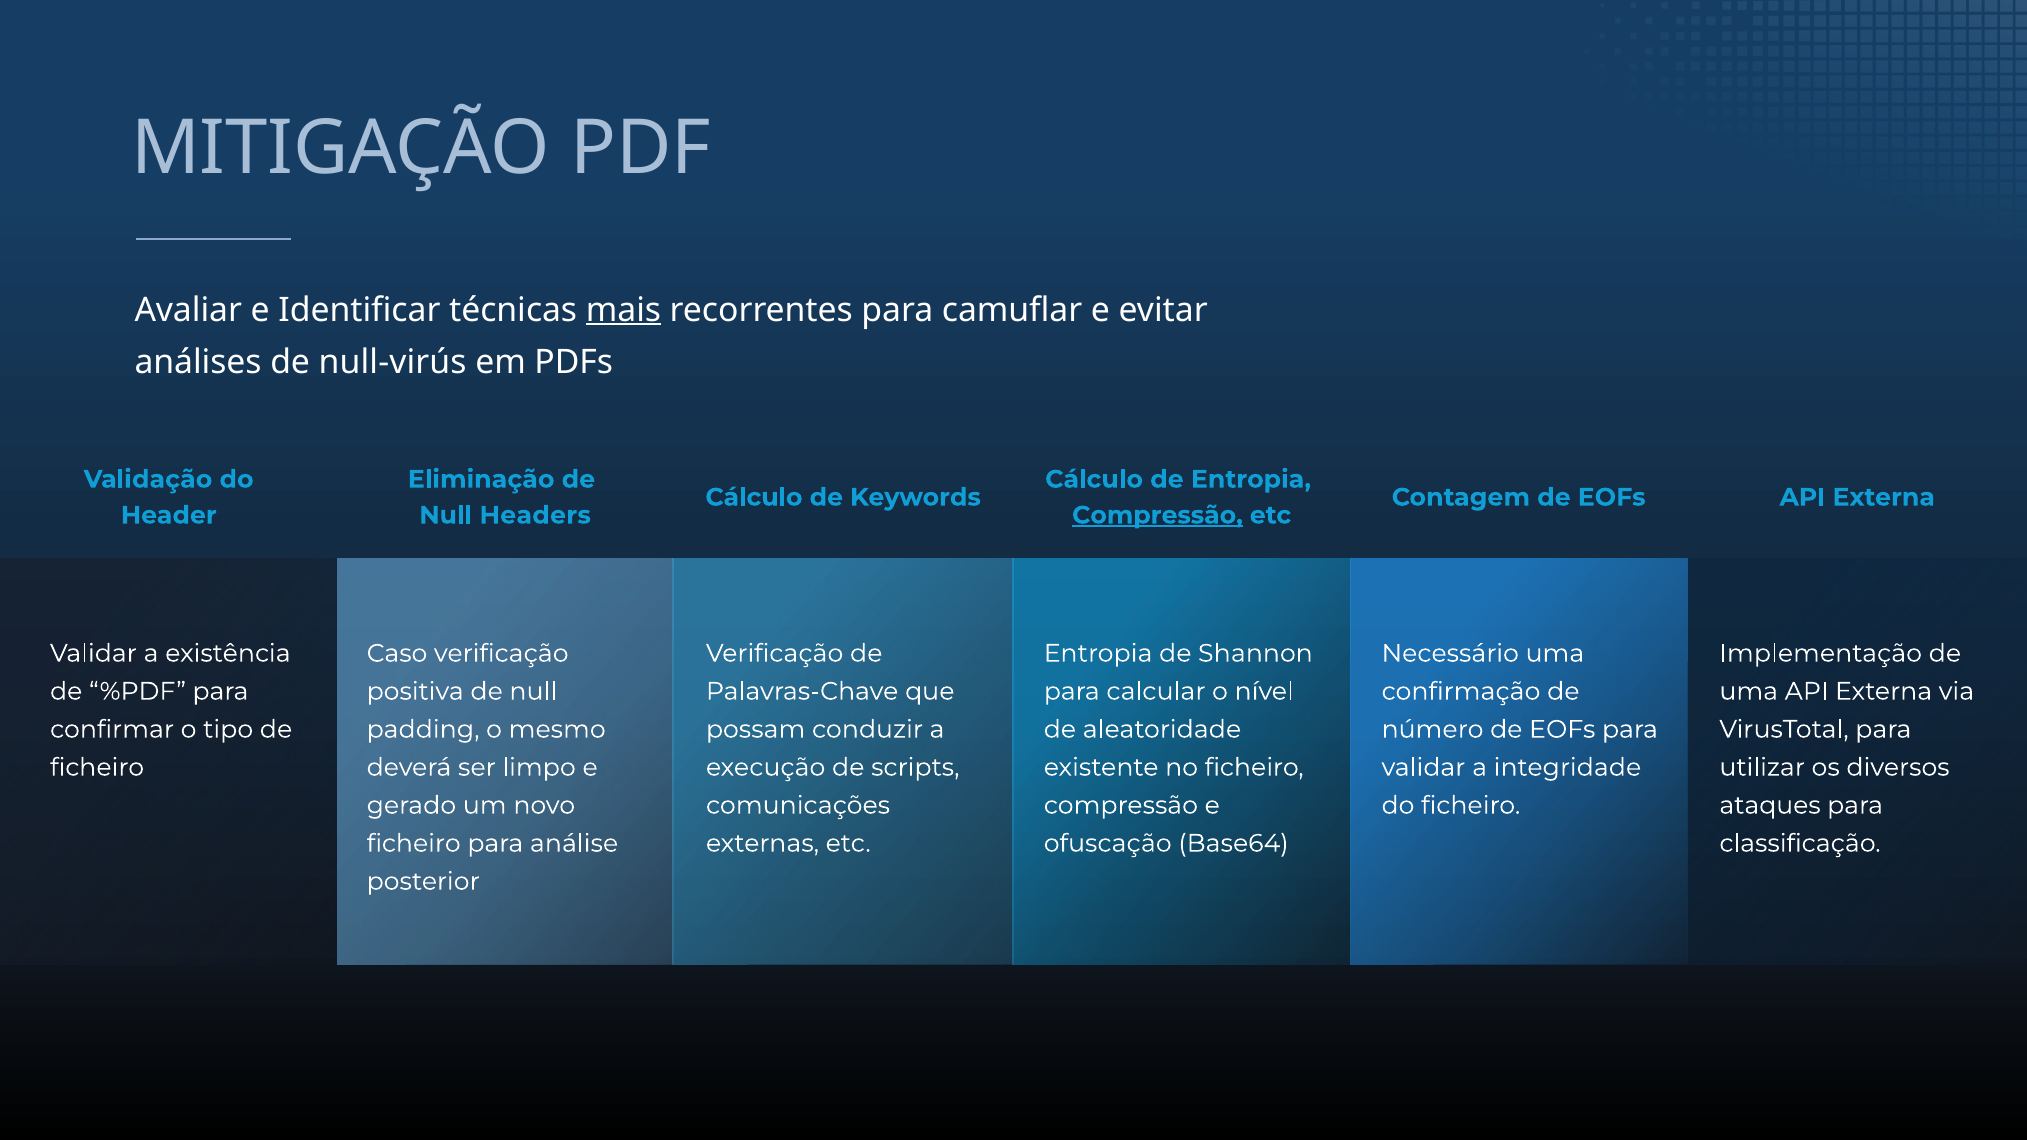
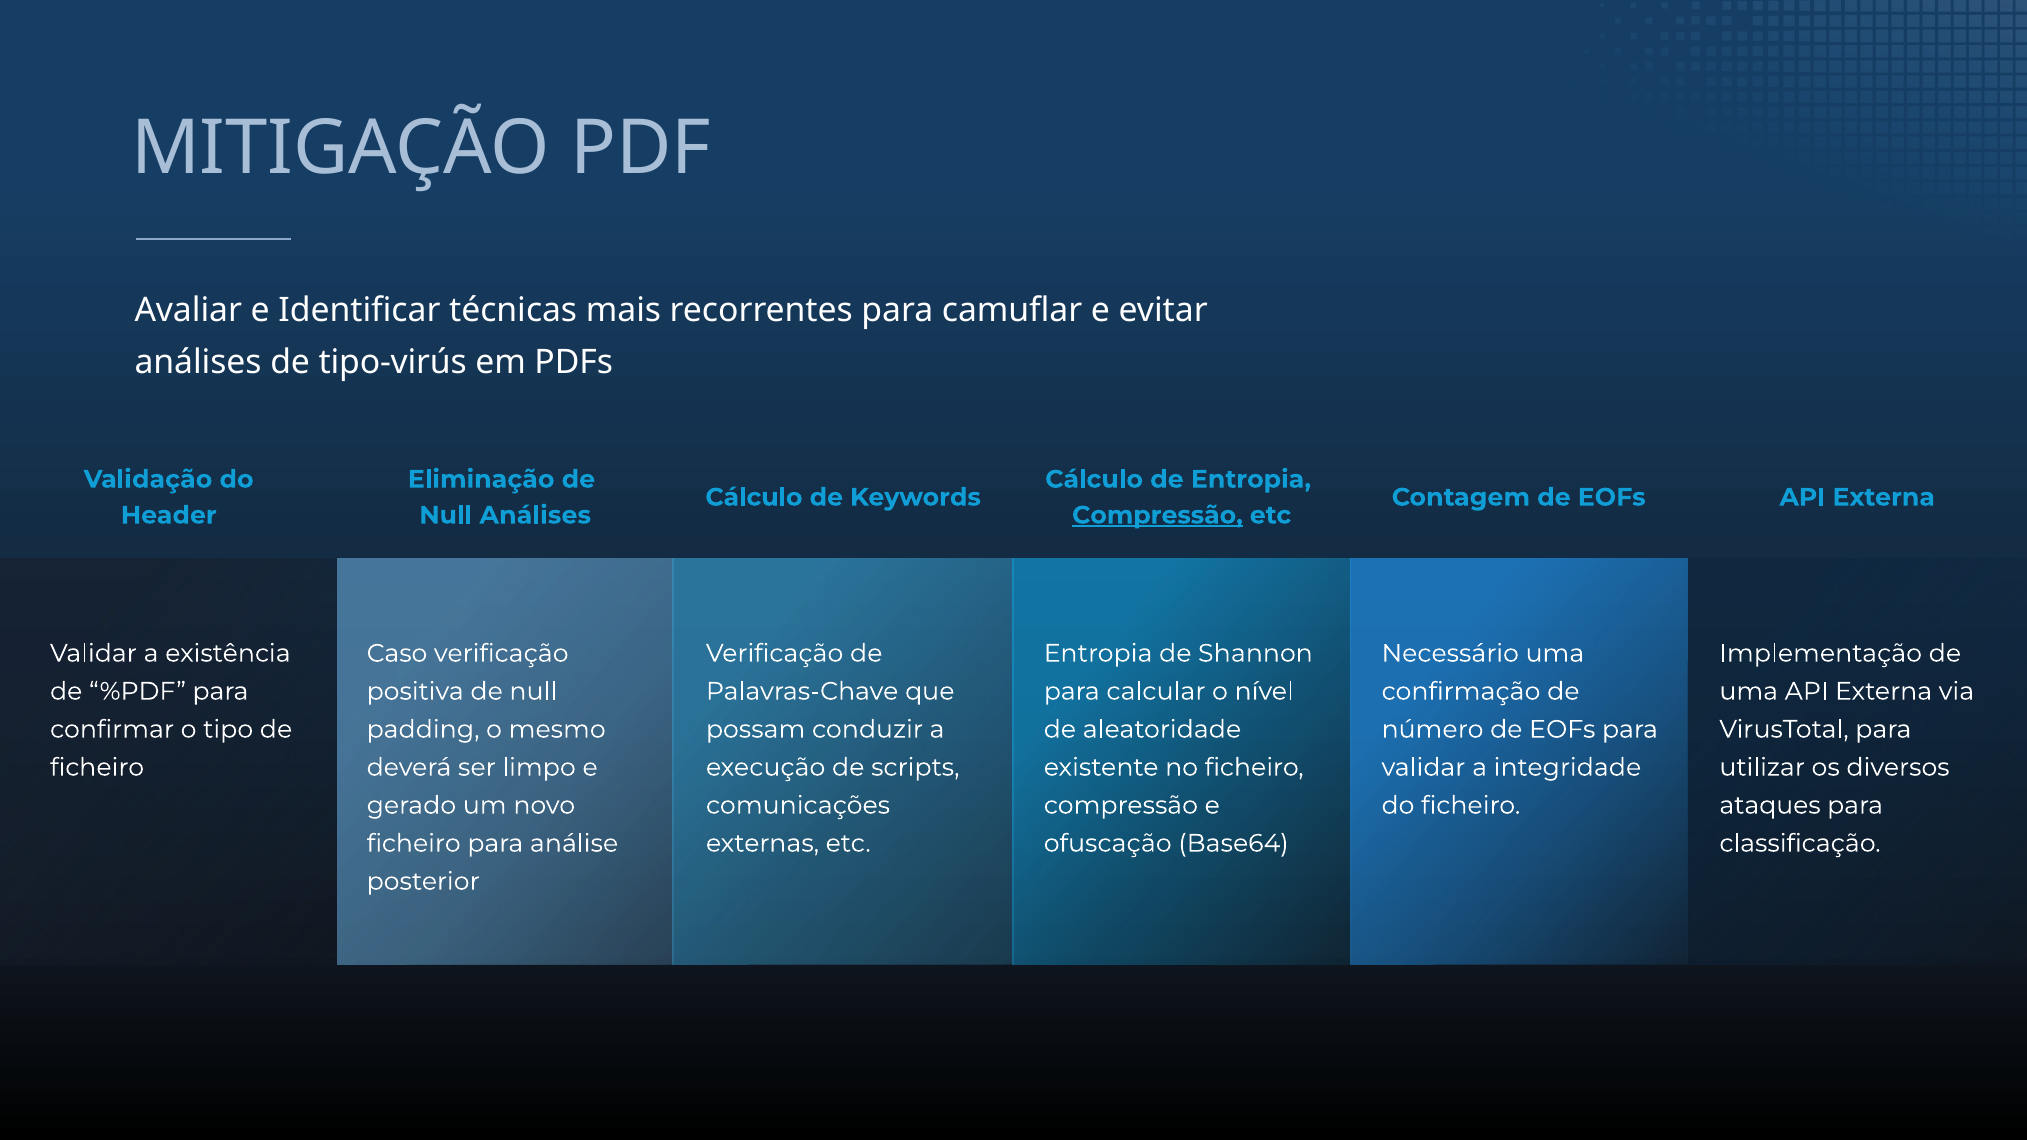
mais underline: present -> none (623, 310)
null-virús: null-virús -> tipo-virús (393, 363)
Null Headers: Headers -> Análises (535, 515)
